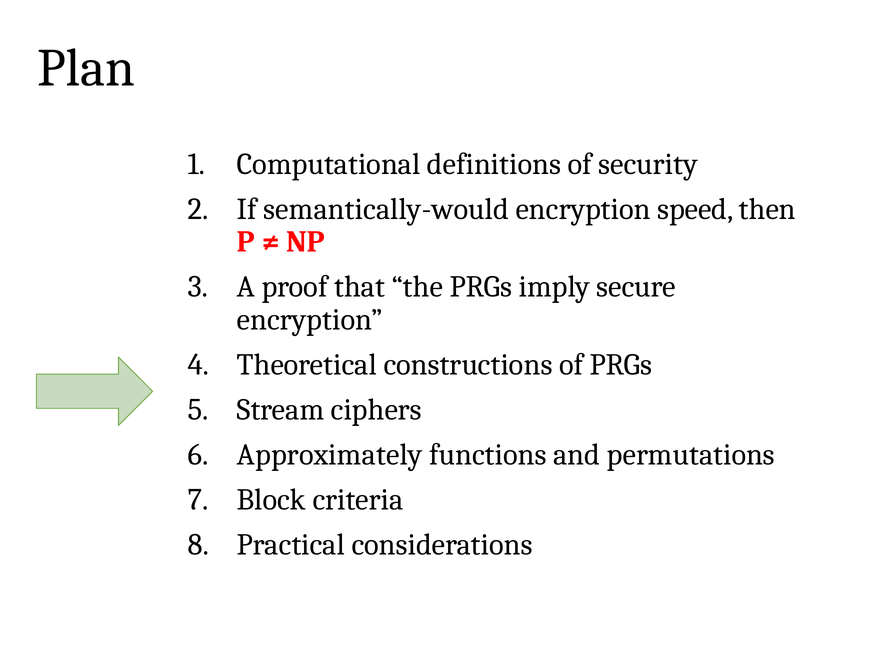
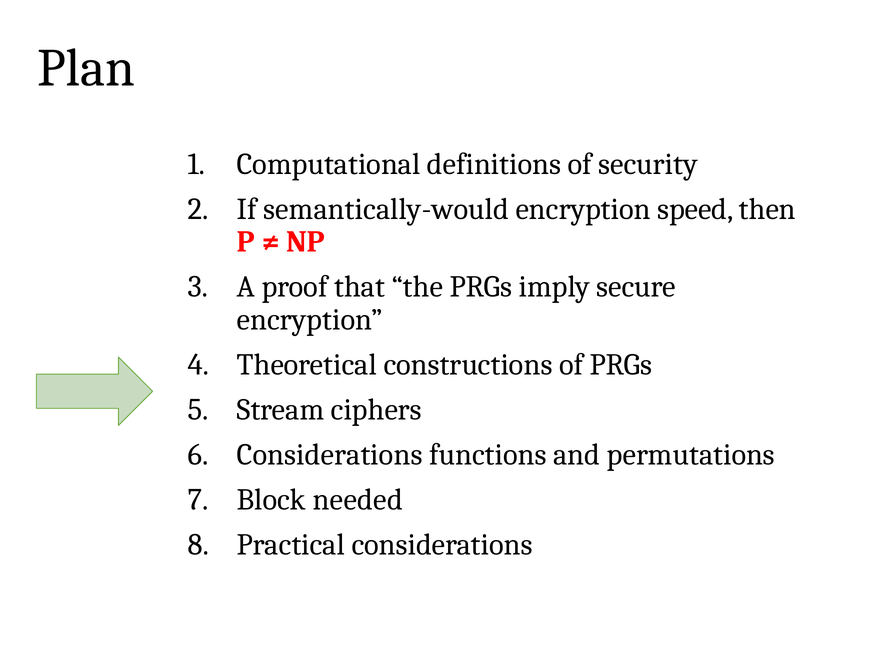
Approximately: Approximately -> Considerations (330, 454)
criteria: criteria -> needed (358, 499)
